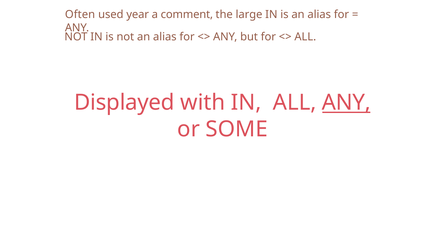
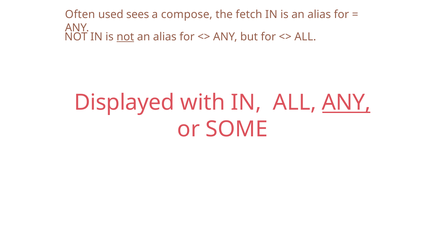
year: year -> sees (138, 14)
comment: comment -> compose (187, 14)
large: large -> fetch (249, 14)
not underline: none -> present (125, 37)
